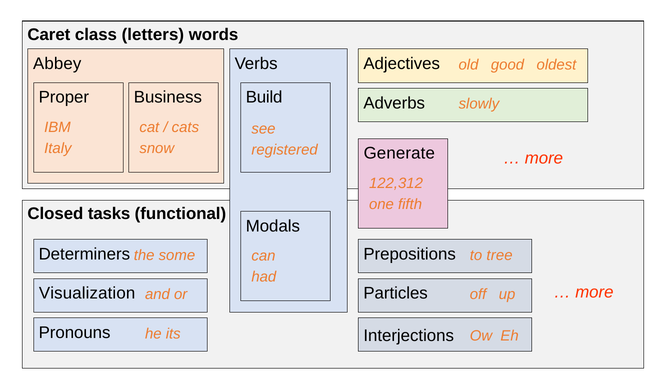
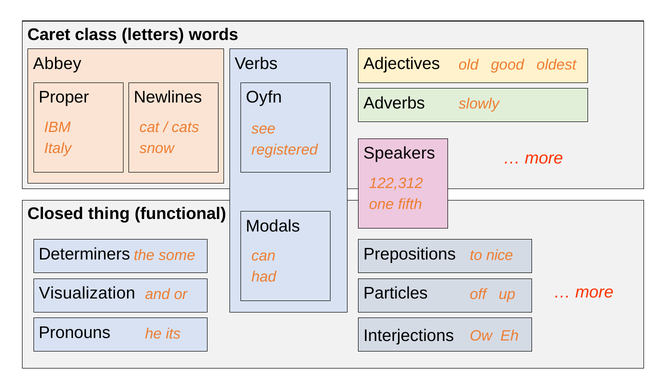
Business: Business -> Newlines (168, 97)
Build: Build -> Oyfn (264, 97)
Generate: Generate -> Speakers (399, 153)
tasks: tasks -> thing (109, 214)
tree: tree -> nice (500, 255)
